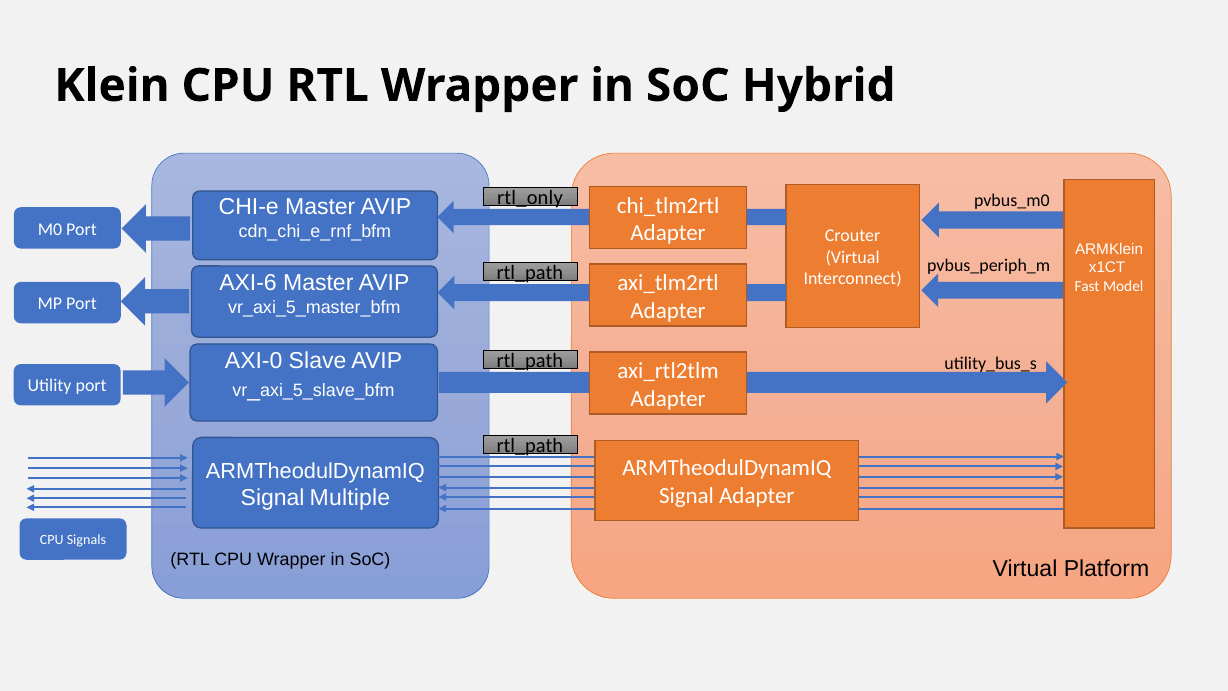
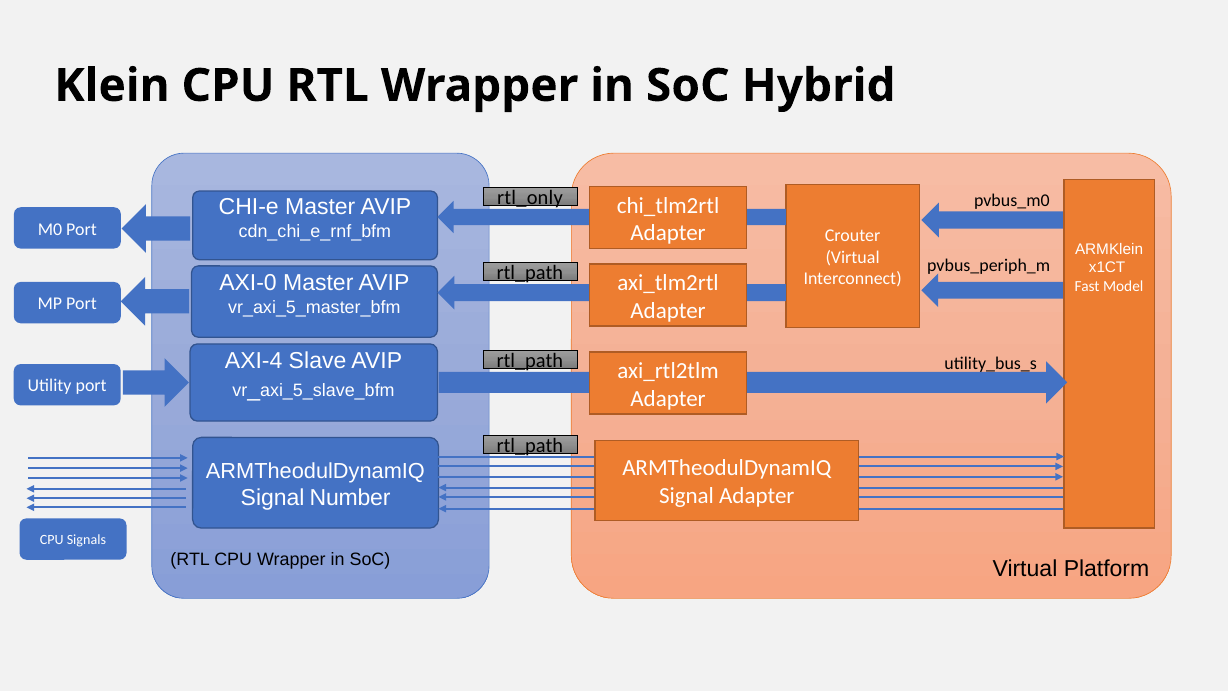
AXI-6: AXI-6 -> AXI-0 (248, 283)
AXI-0: AXI-0 -> AXI-4 (254, 361)
Multiple: Multiple -> Number (350, 498)
